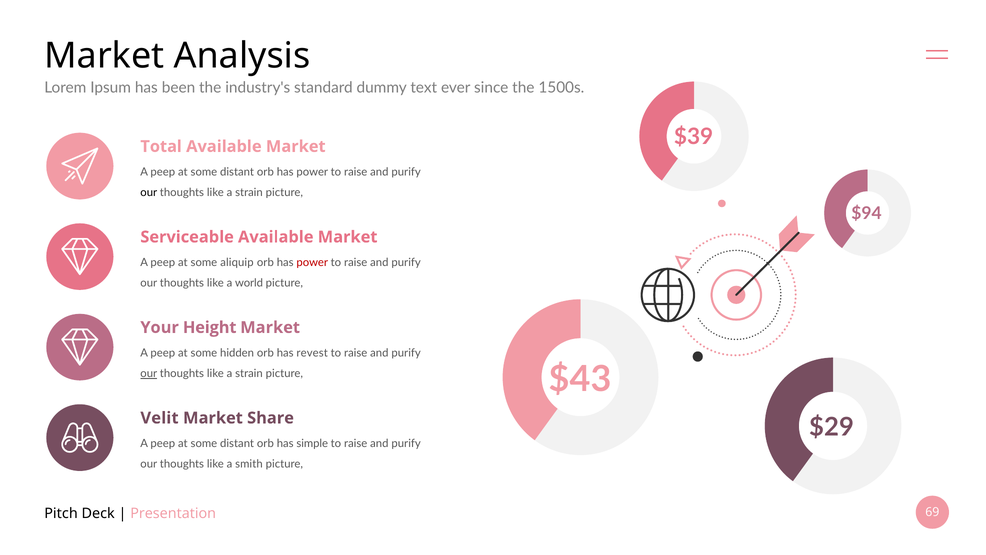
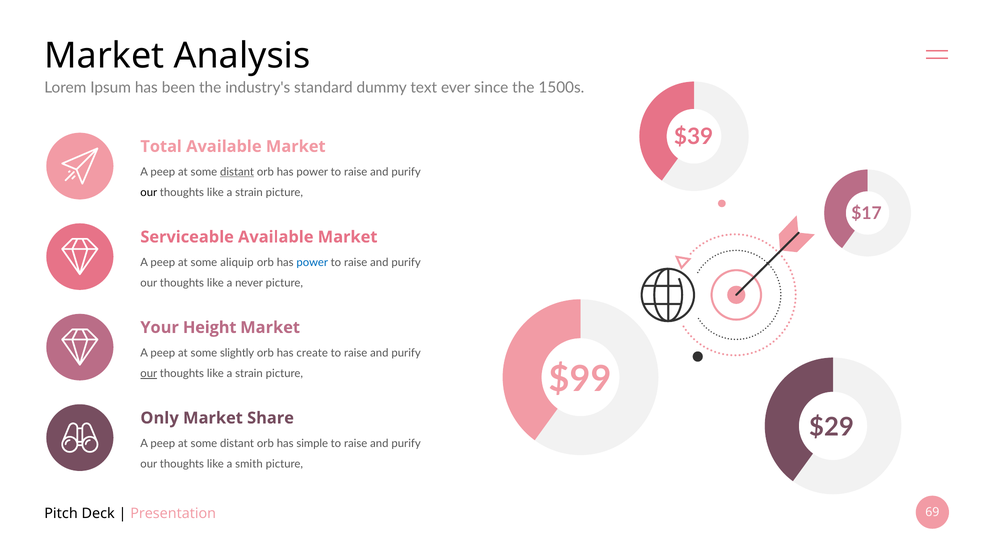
distant underline: none -> present (237, 172)
$94: $94 -> $17 (866, 213)
power colour: red -> blue (312, 262)
world: world -> never (249, 283)
hidden: hidden -> slightly (237, 353)
revest: revest -> create (312, 353)
$43: $43 -> $99 (580, 379)
Velit: Velit -> Only (160, 418)
